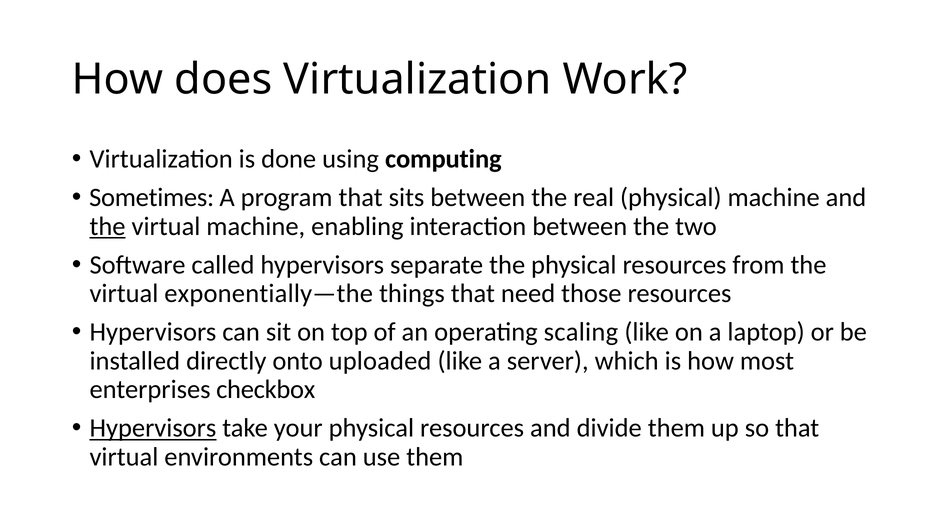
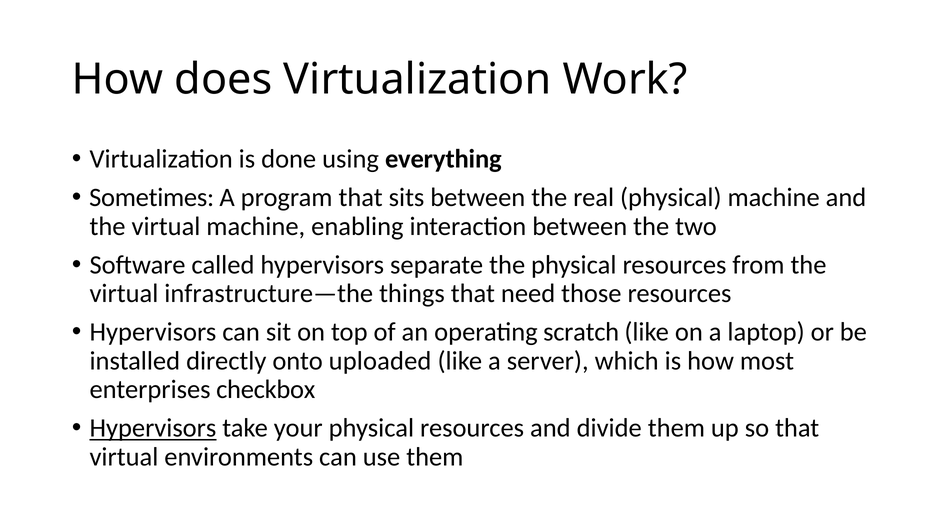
computing: computing -> everything (444, 159)
the underline: present -> none (108, 226)
exponentially—the: exponentially—the -> infrastructure—the (269, 293)
scaling: scaling -> scratch (581, 332)
